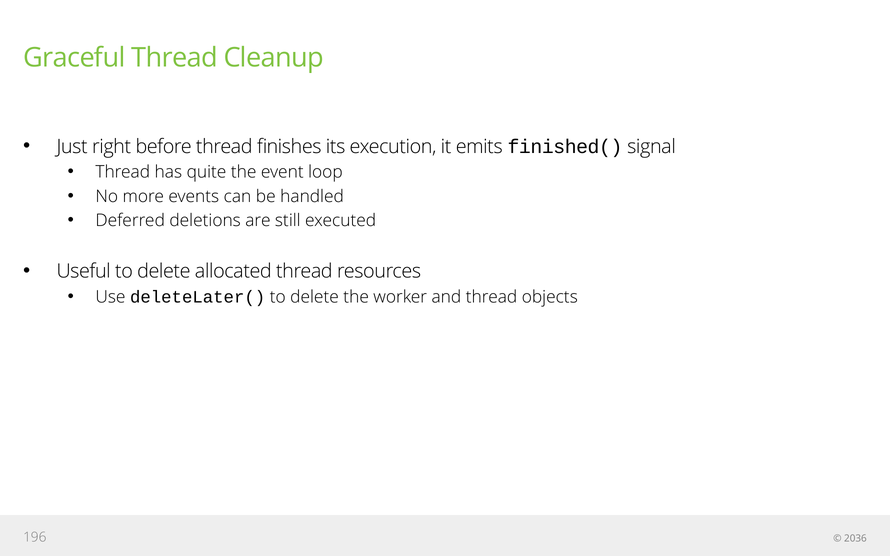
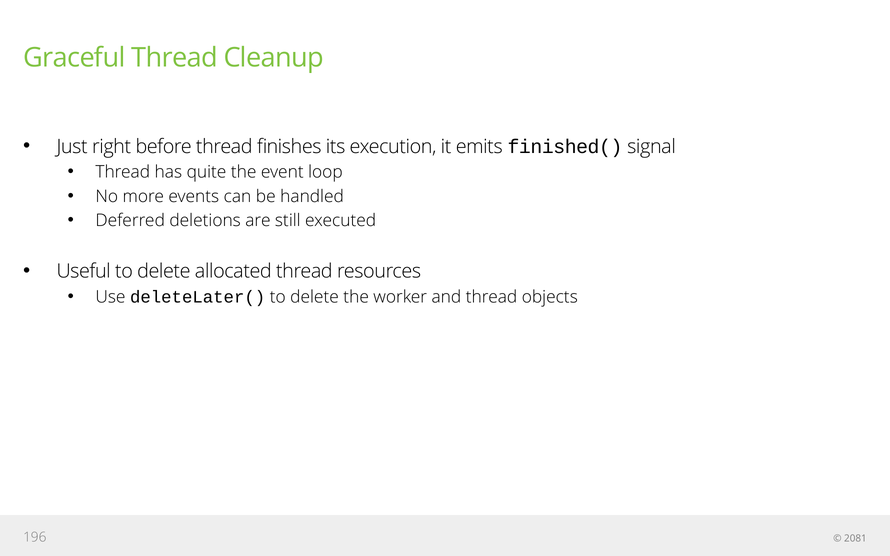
2036: 2036 -> 2081 (855, 539)
